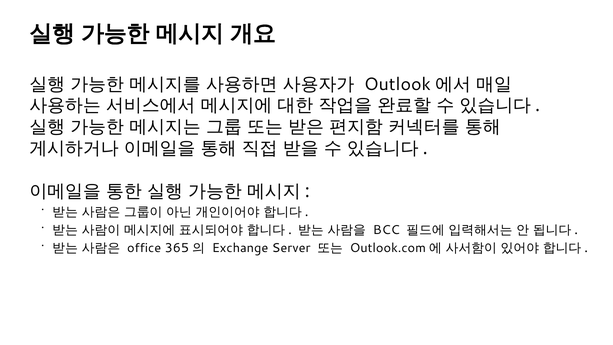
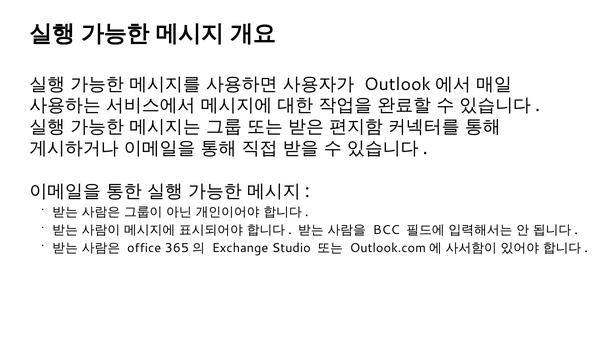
Server: Server -> Studio (291, 248)
